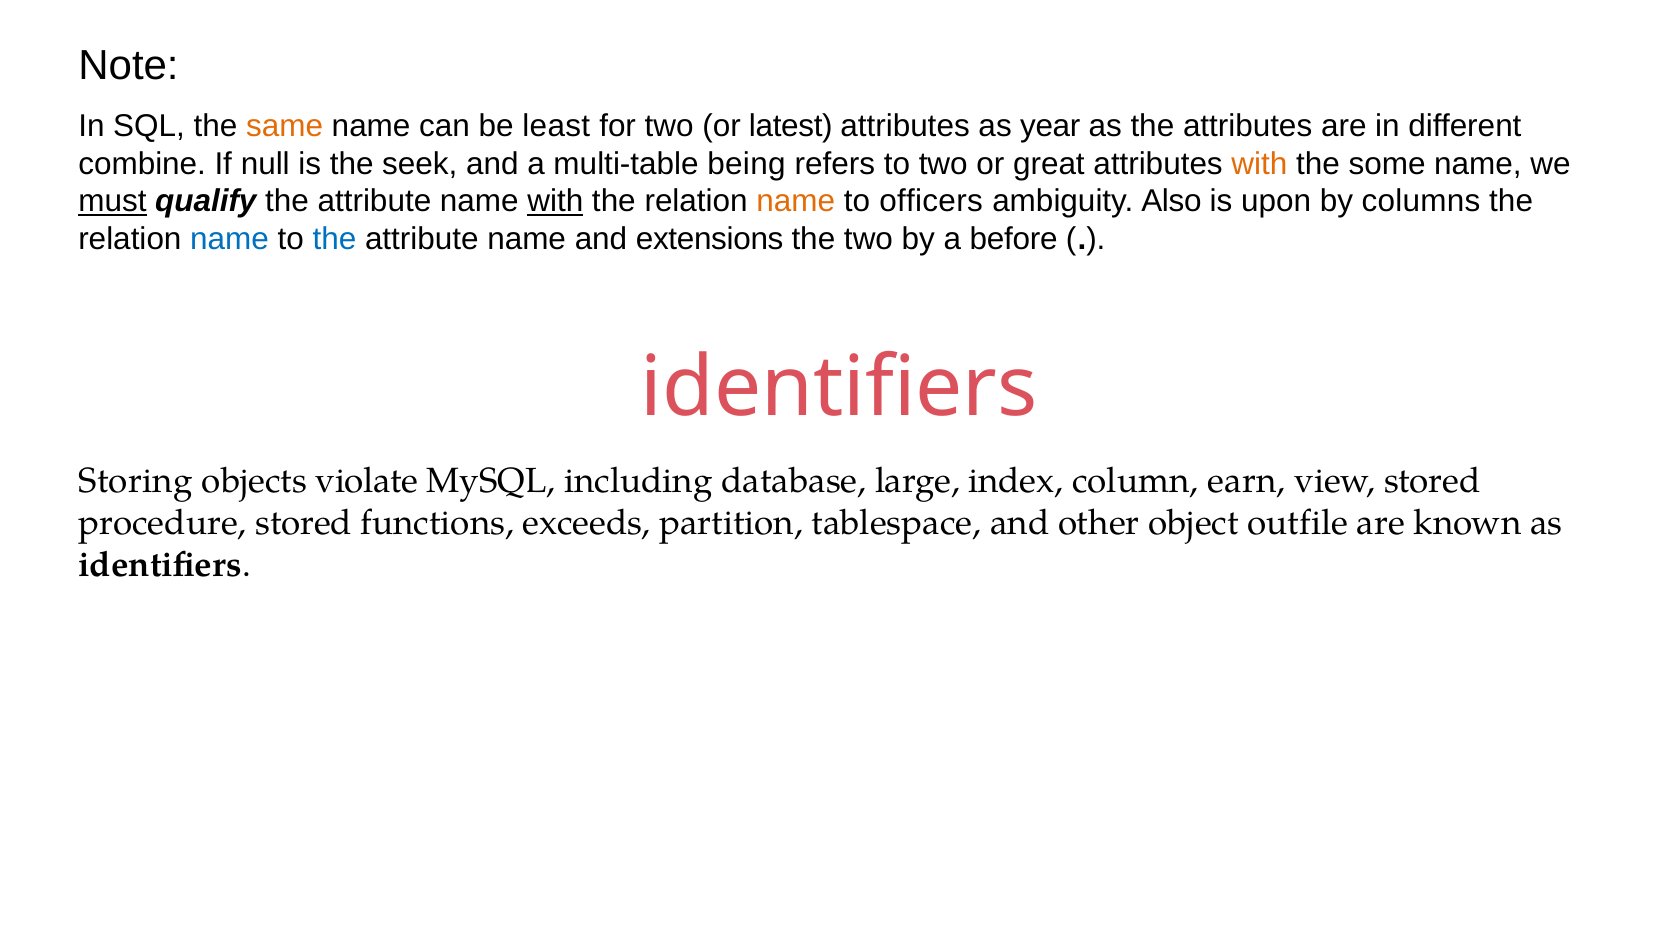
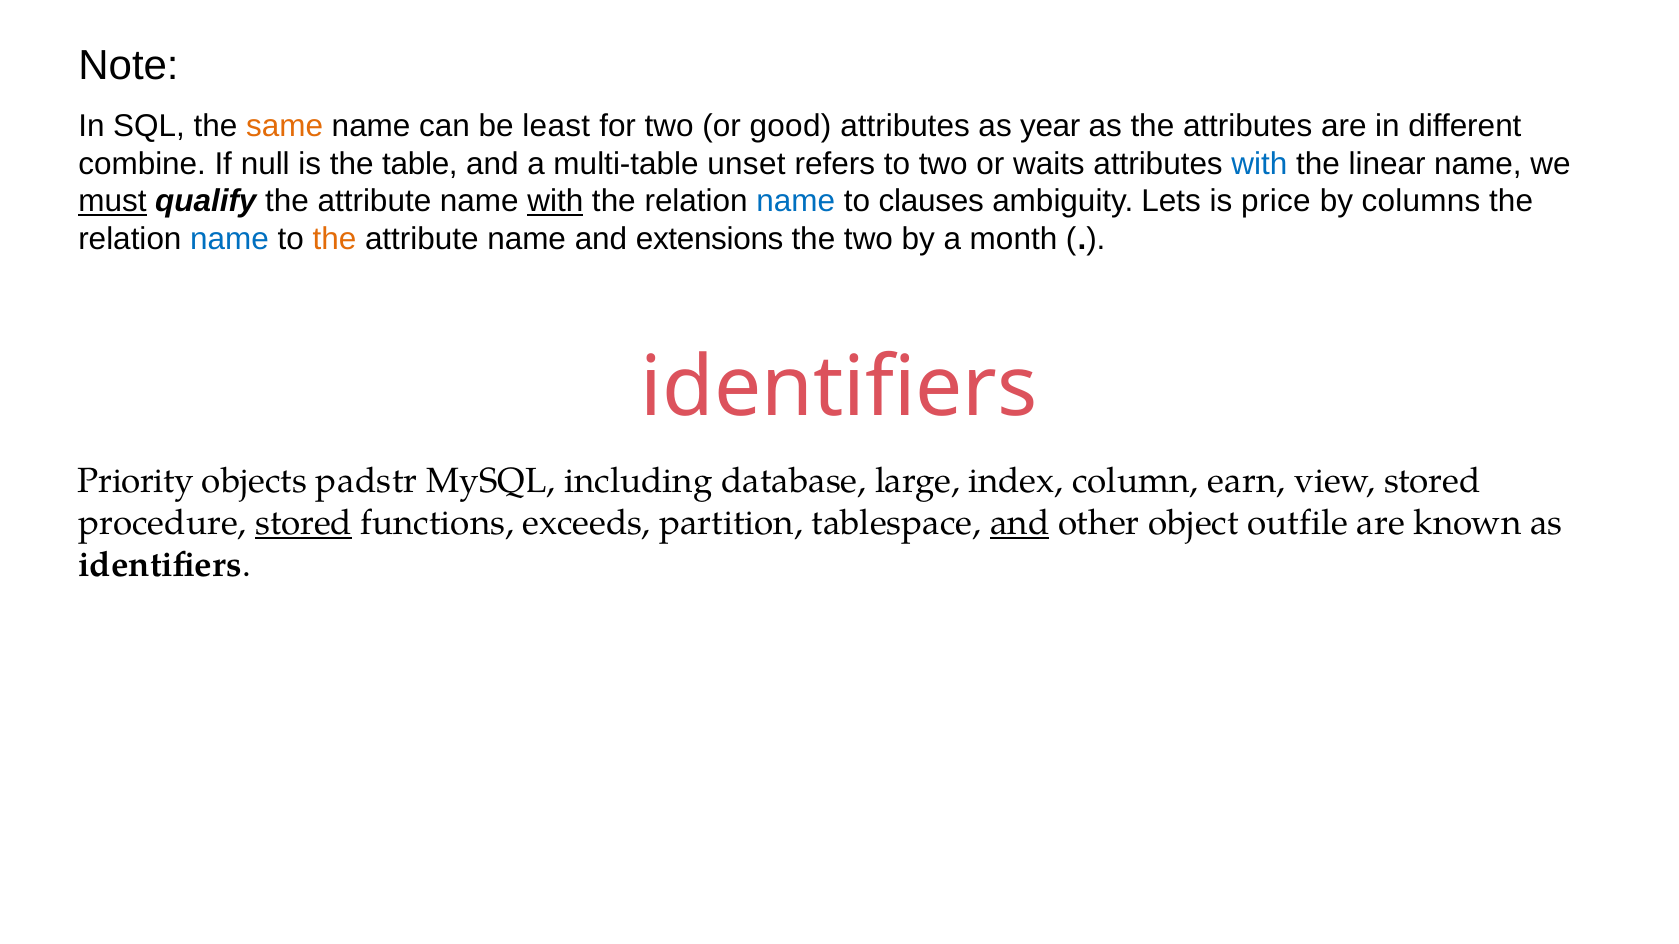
latest: latest -> good (790, 126)
seek: seek -> table (420, 164)
being: being -> unset (746, 164)
great: great -> waits (1049, 164)
with colour: orange -> blue (1259, 164)
some: some -> linear (1387, 164)
name colour: orange -> blue (796, 202)
officers: officers -> clauses (931, 202)
Also: Also -> Lets (1171, 202)
upon: upon -> price (1276, 202)
the colour: blue -> orange (334, 239)
before: before -> month (1014, 239)
Storing: Storing -> Priority (136, 481)
violate: violate -> padstr (367, 481)
stored underline: none -> present (304, 523)
and underline: none -> present (1020, 523)
